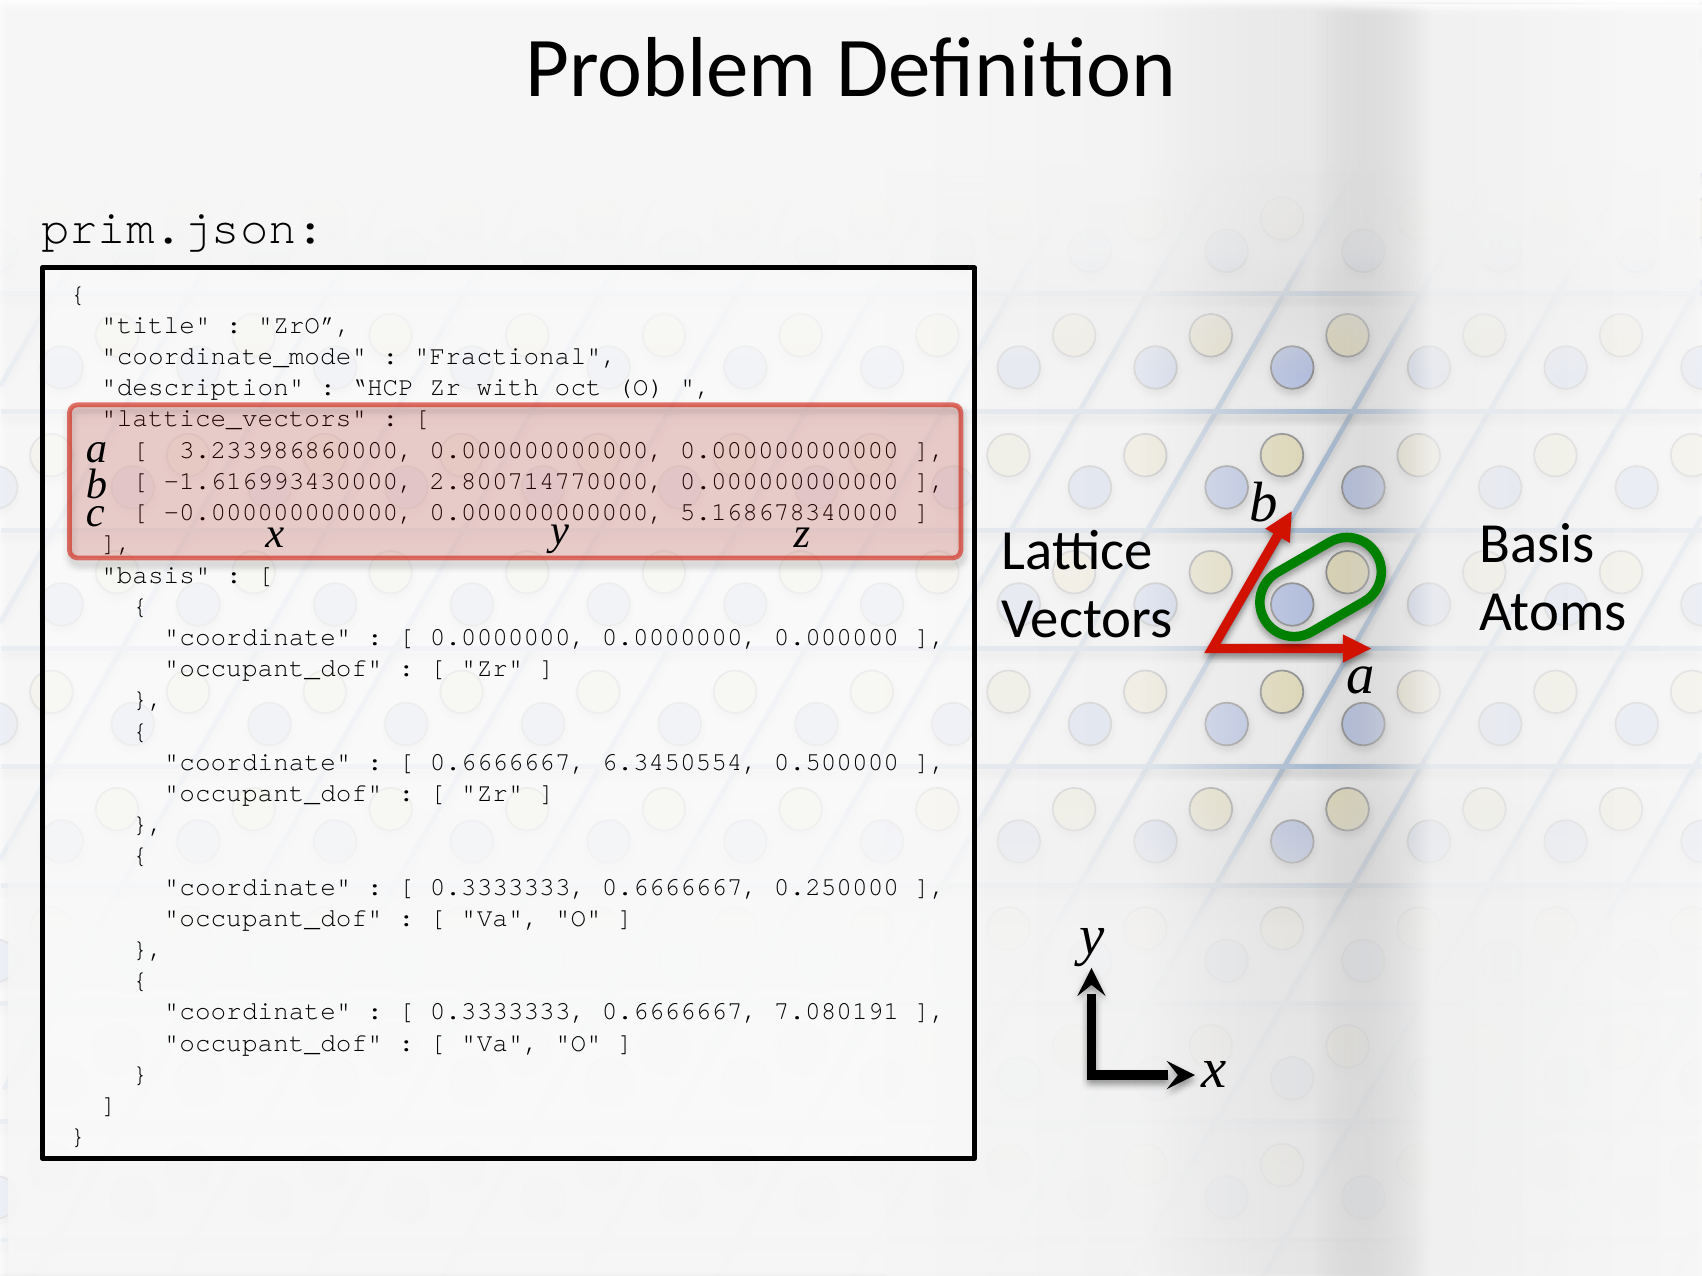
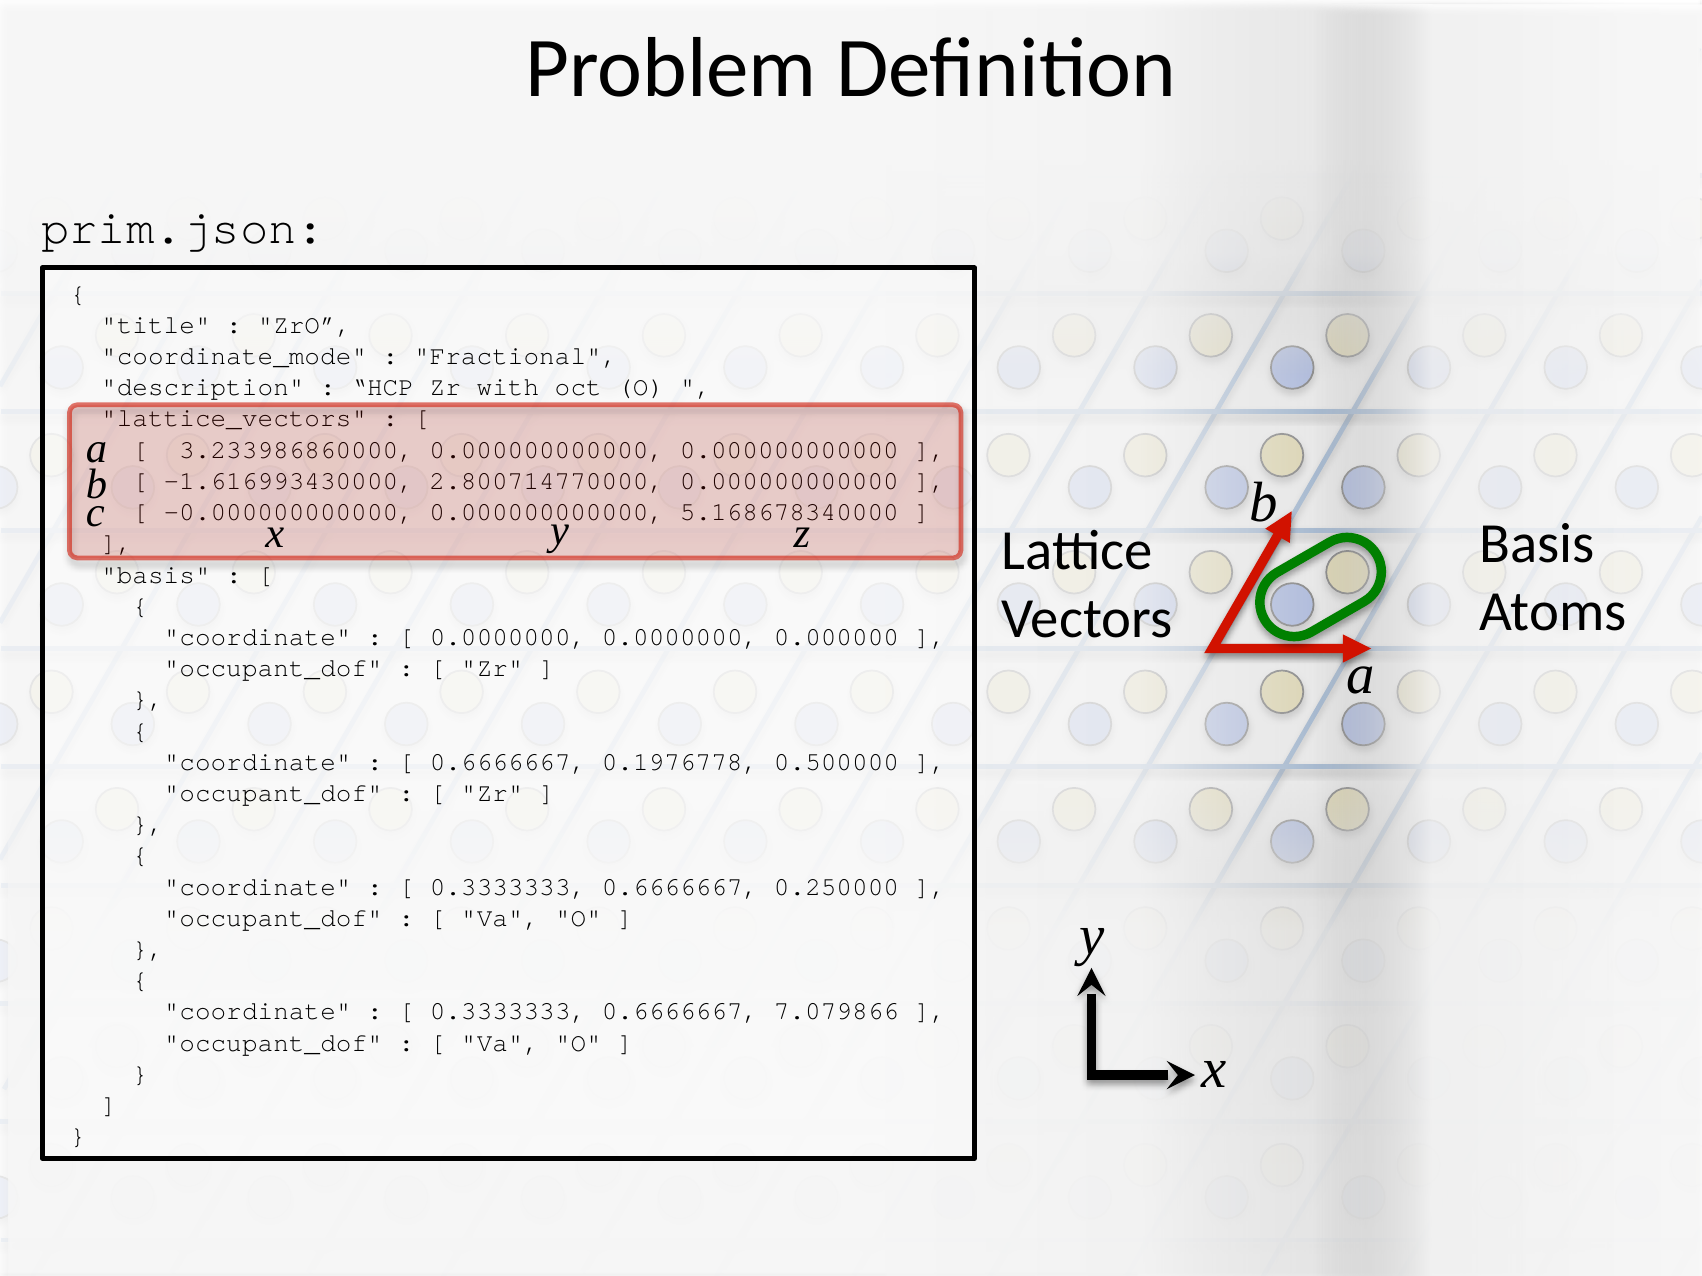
6.3450554: 6.3450554 -> 0.1976778 (680, 762)
7.080191: 7.080191 -> 7.079866 (836, 1012)
